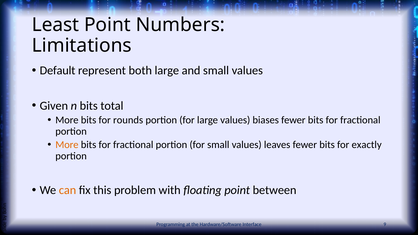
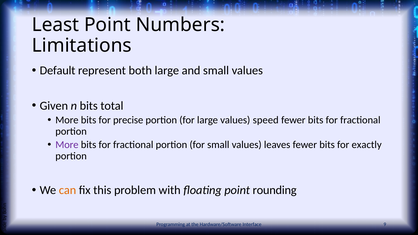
rounds: rounds -> precise (128, 120)
biases: biases -> speed (266, 120)
More colour: orange -> purple (67, 145)
between: between -> rounding (275, 190)
